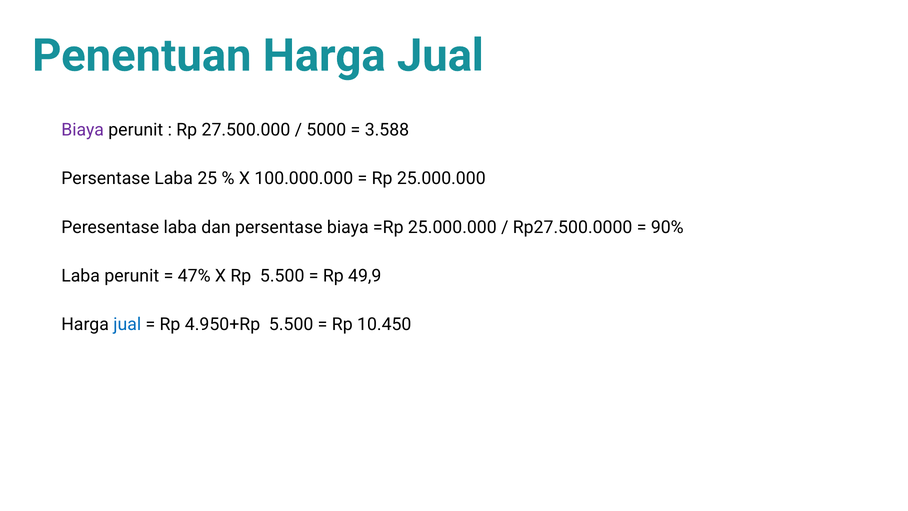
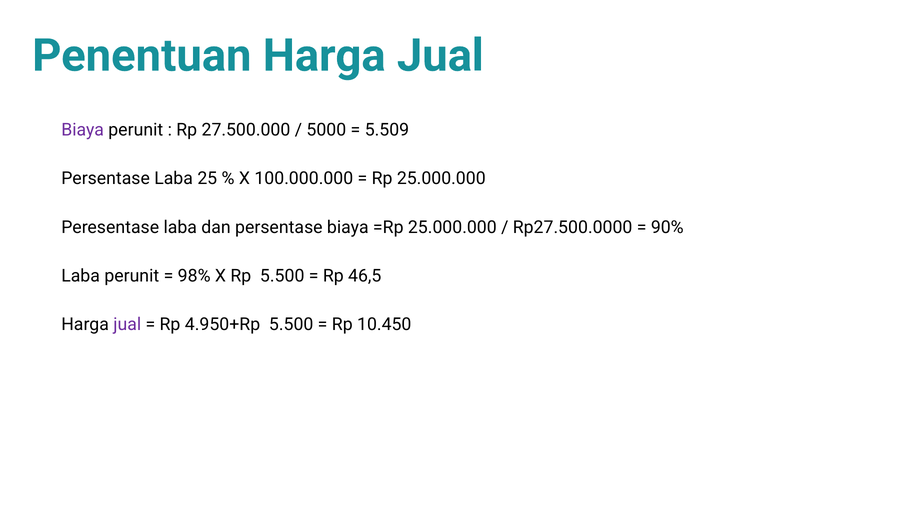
3.588: 3.588 -> 5.509 (387, 130)
47%: 47% -> 98% (194, 276)
49,9: 49,9 -> 46,5 (365, 276)
jual colour: blue -> purple (127, 325)
